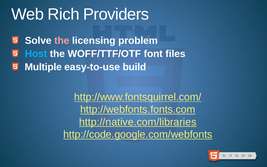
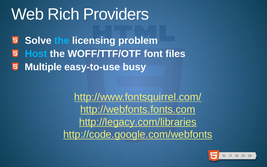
the colour: pink -> light blue (62, 41)
build: build -> busy (134, 67)
http://native.com/libraries: http://native.com/libraries -> http://legacy.com/libraries (138, 122)
